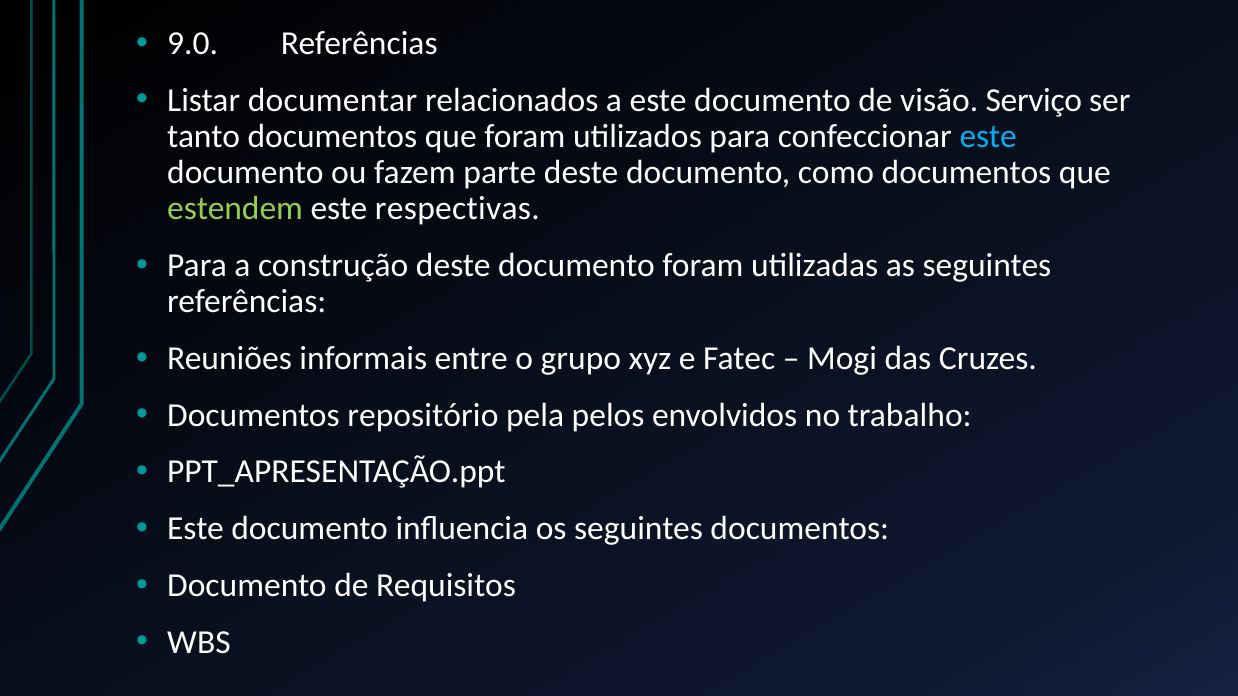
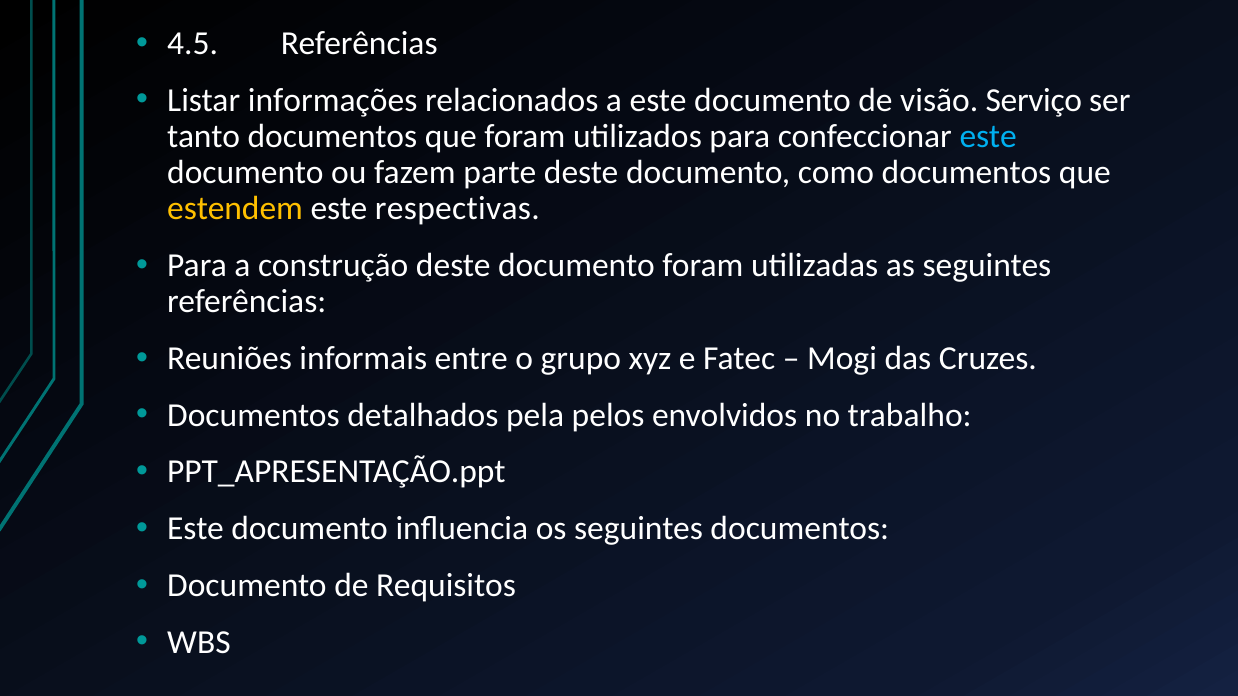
9.0: 9.0 -> 4.5 (193, 43)
documentar: documentar -> informações (333, 100)
estendem colour: light green -> yellow (235, 209)
repositório: repositório -> detalhados (423, 415)
